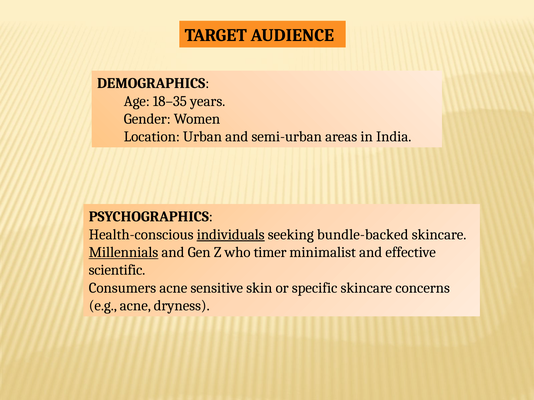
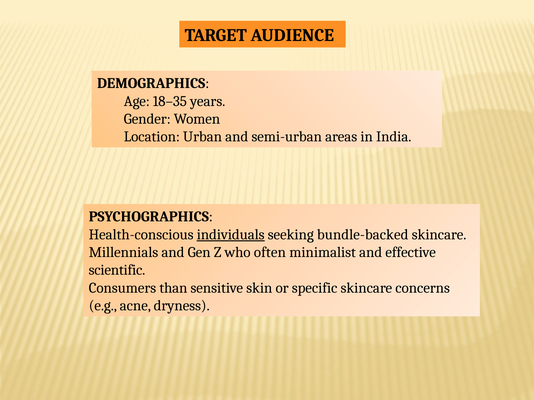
Millennials underline: present -> none (123, 253)
timer: timer -> often (270, 253)
Consumers acne: acne -> than (173, 288)
